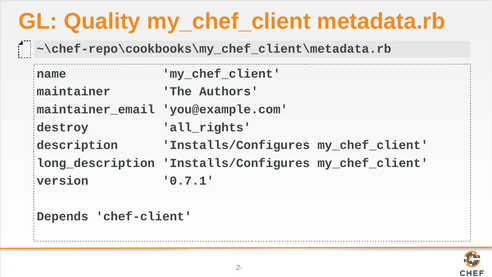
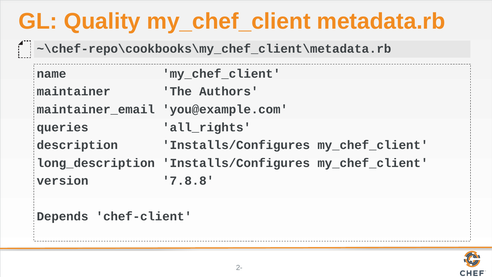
destroy: destroy -> queries (63, 127)
0.7.1: 0.7.1 -> 7.8.8 (188, 181)
